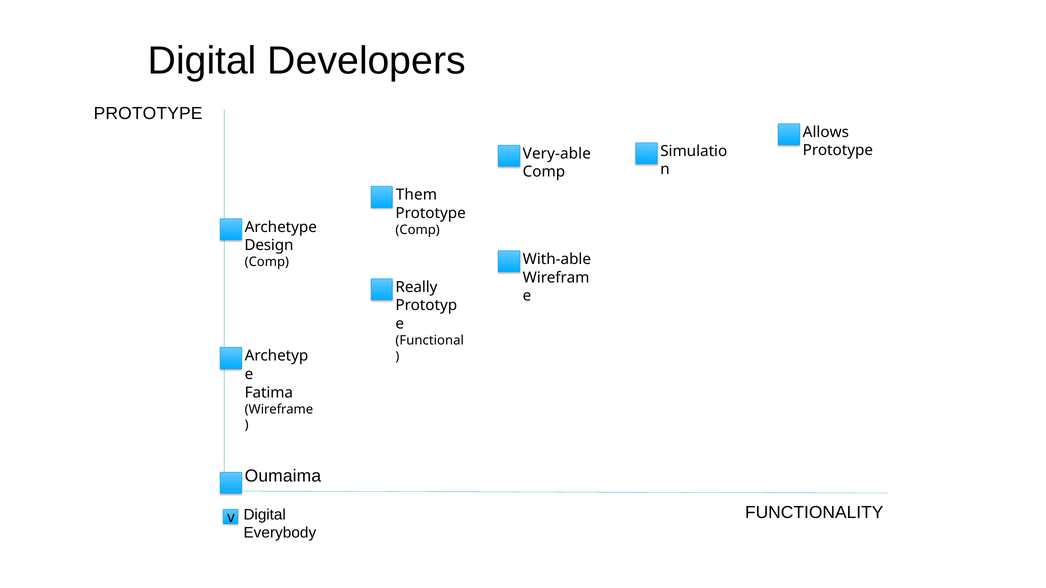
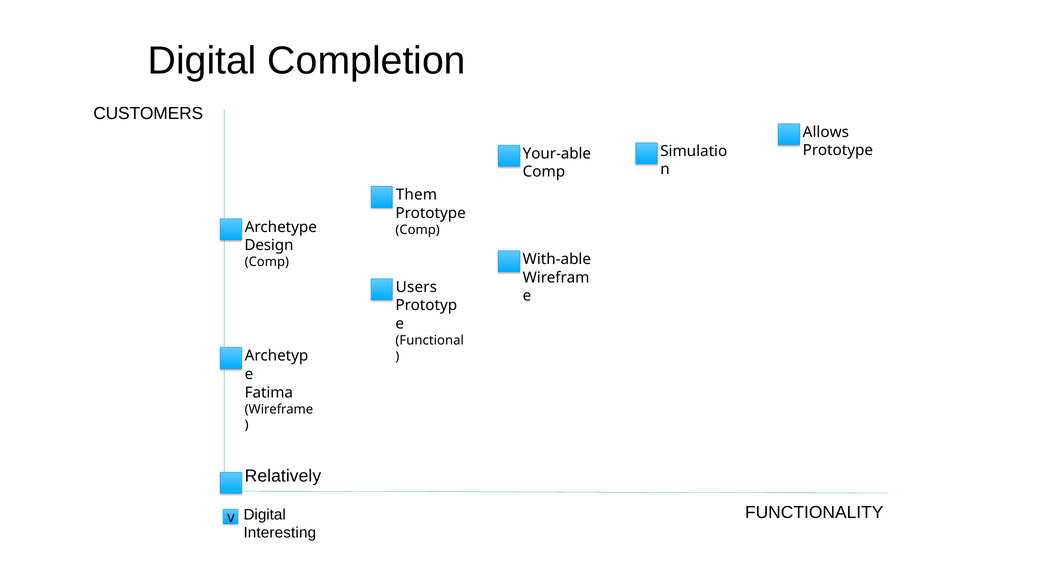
Developers: Developers -> Completion (367, 61)
PROTOTYPE: PROTOTYPE -> CUSTOMERS (148, 114)
Very-able: Very-able -> Your-able (557, 154)
Really: Really -> Users (416, 287)
Oumaima: Oumaima -> Relatively (283, 476)
Everybody: Everybody -> Interesting (280, 533)
